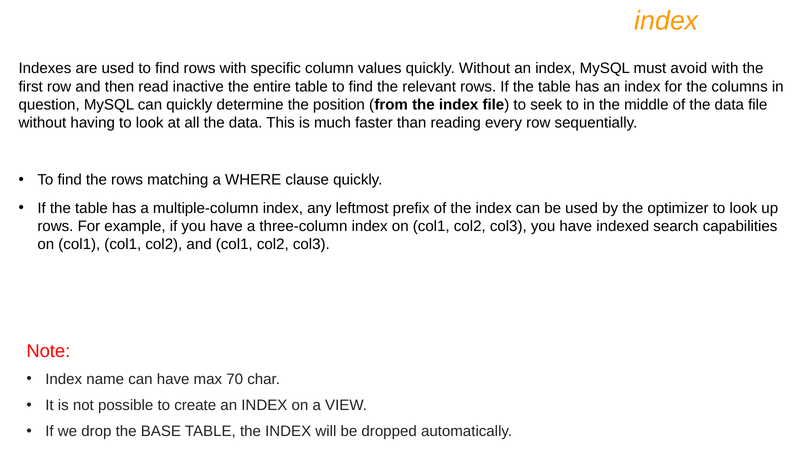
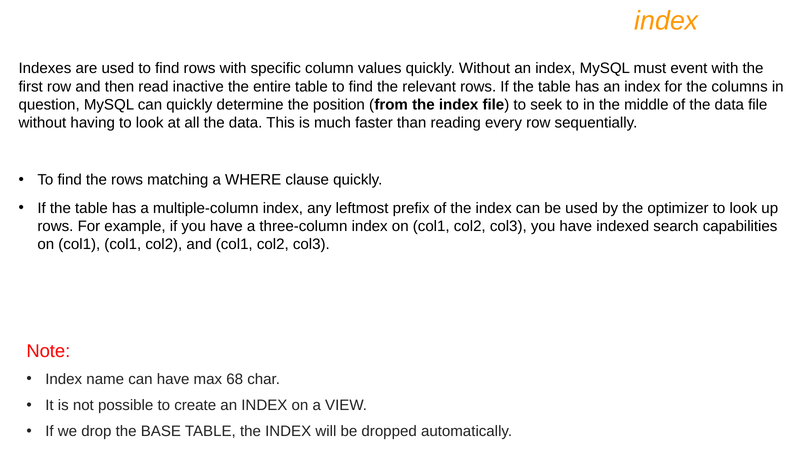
avoid: avoid -> event (689, 68)
70: 70 -> 68 (235, 379)
